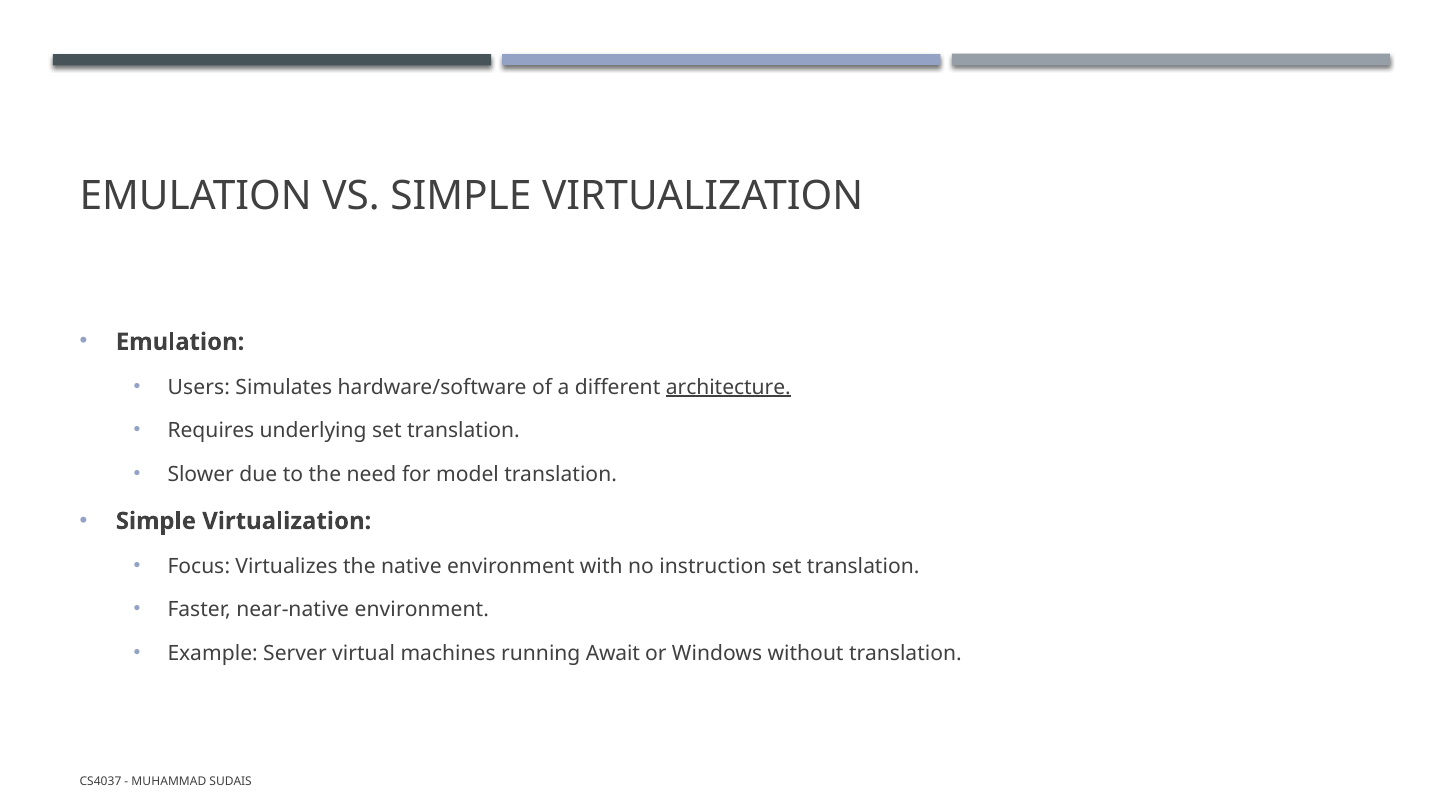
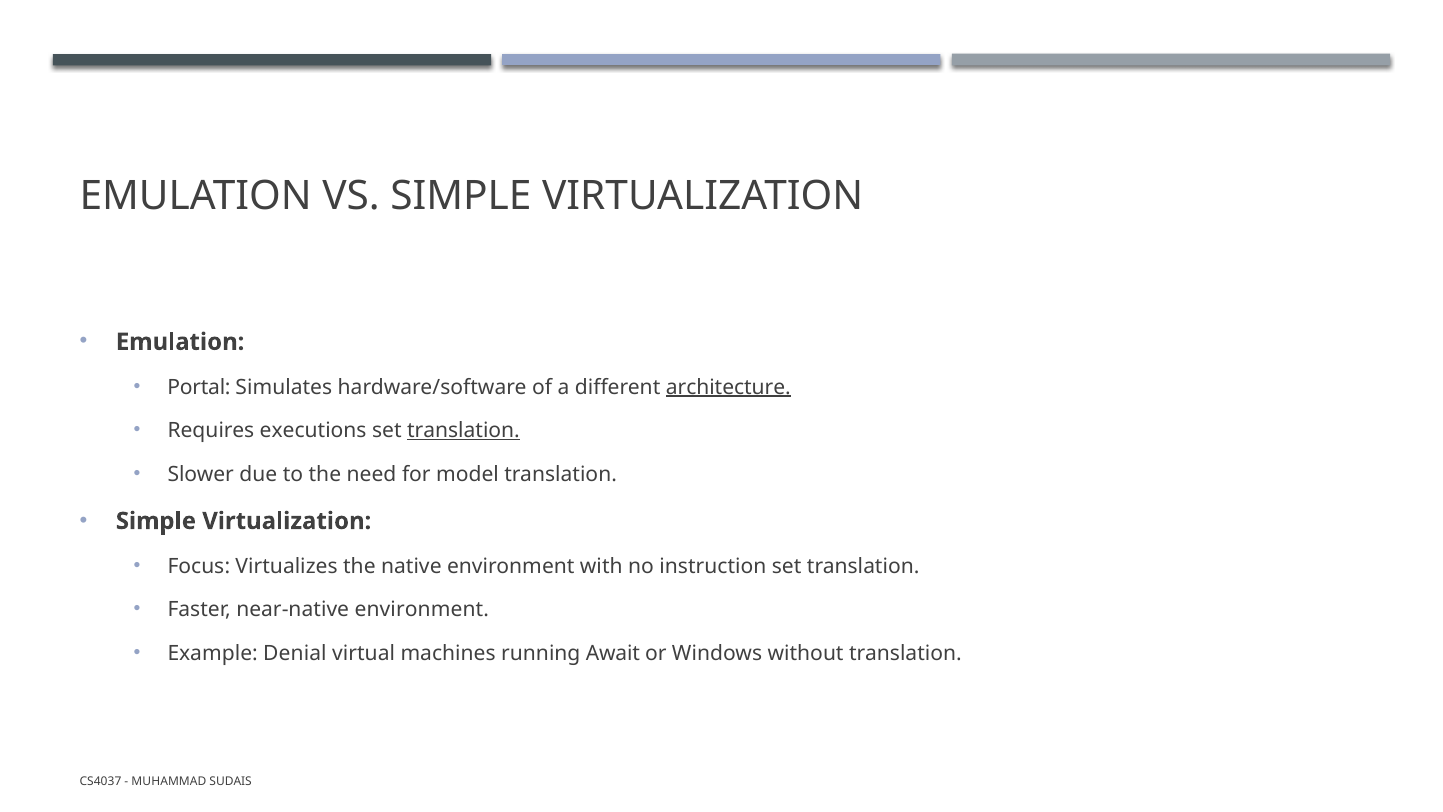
Users: Users -> Portal (199, 387)
underlying: underlying -> executions (313, 430)
translation underline: none -> present (463, 430)
Server: Server -> Denial (295, 653)
